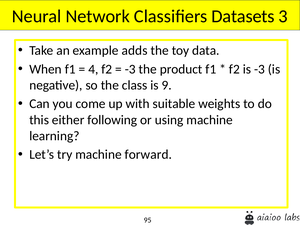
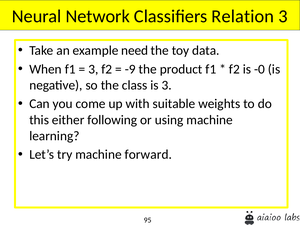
Datasets: Datasets -> Relation (243, 16)
adds: adds -> need (135, 50)
4: 4 -> 3 (93, 69)
-3: -3 -> -9 (130, 69)
is -3: -3 -> -0 (259, 69)
is 9: 9 -> 3 (167, 85)
